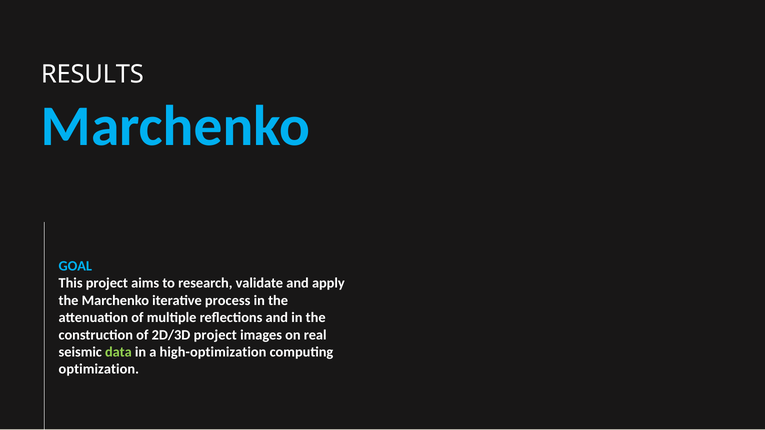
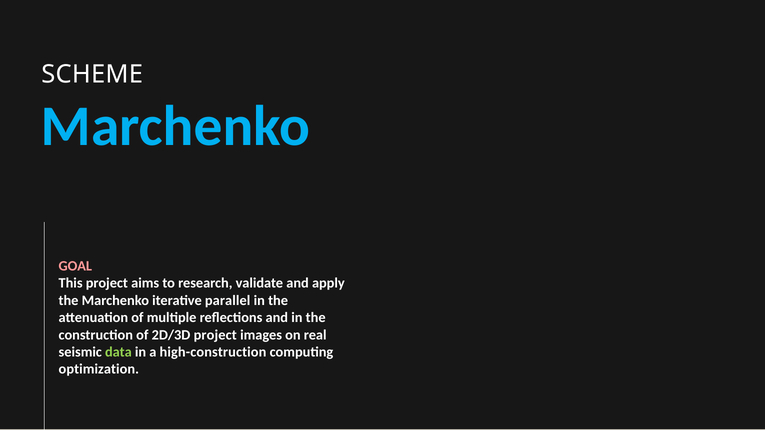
RESULTS: RESULTS -> SCHEME (92, 74)
GOAL colour: light blue -> pink (75, 266)
process: process -> parallel (228, 301)
high-optimization: high-optimization -> high-construction (213, 352)
